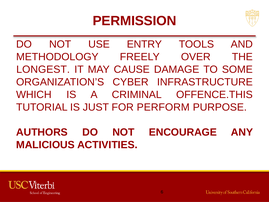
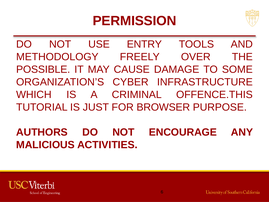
LONGEST: LONGEST -> POSSIBLE (43, 69)
PERFORM: PERFORM -> BROWSER (163, 107)
